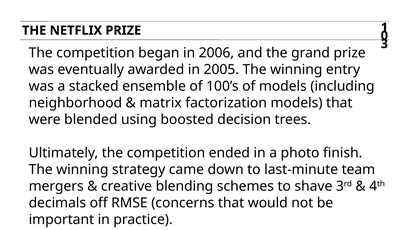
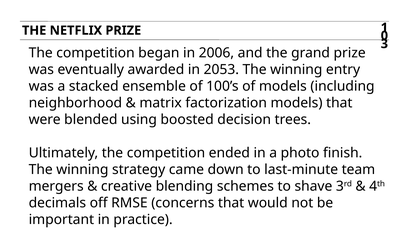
2005: 2005 -> 2053 (221, 69)
